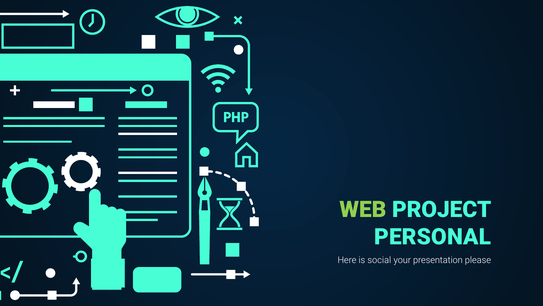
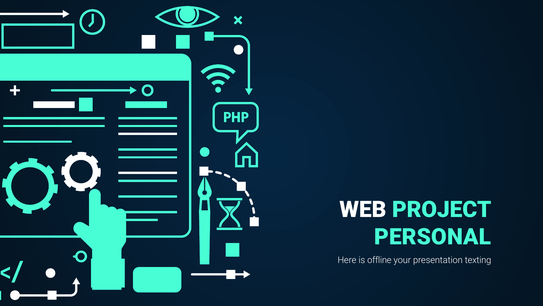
WEB colour: light green -> white (363, 209)
social: social -> offline (379, 260)
please: please -> texting (478, 260)
